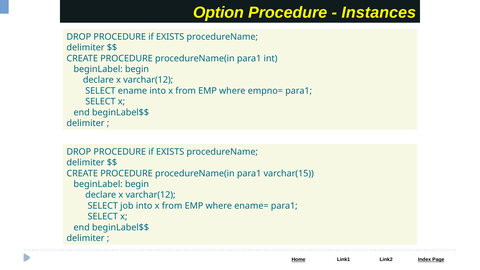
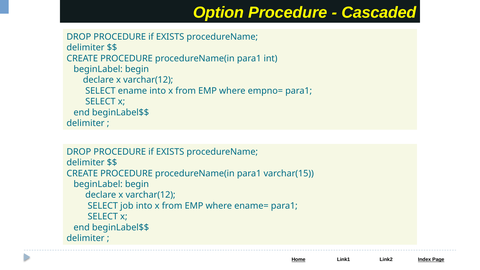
Instances: Instances -> Cascaded (379, 12)
